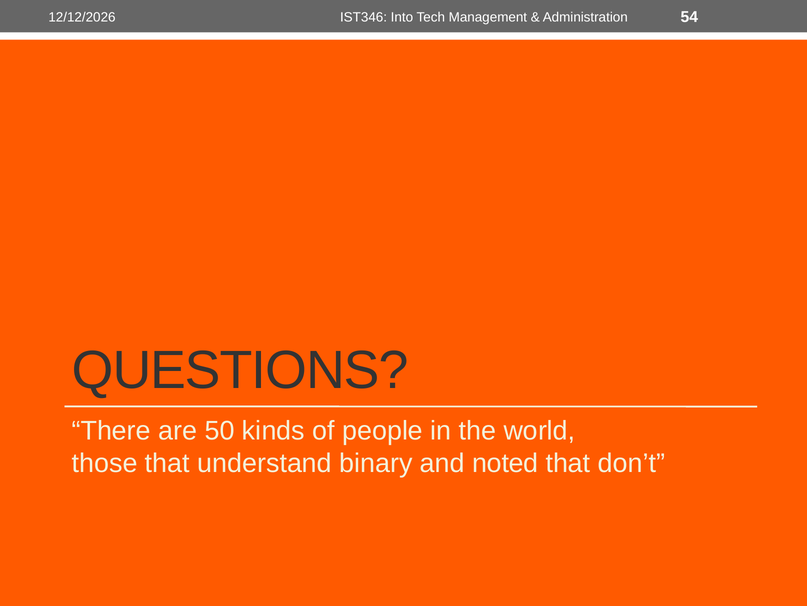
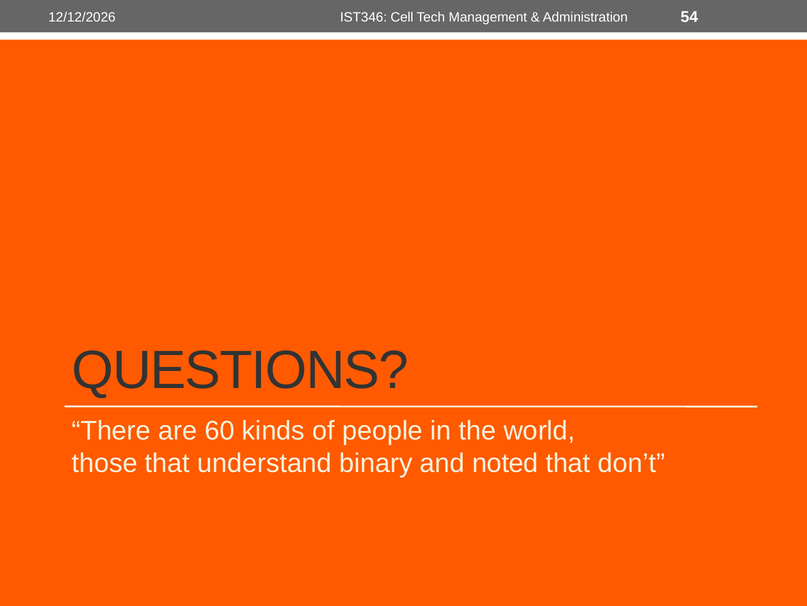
Into: Into -> Cell (402, 17)
50: 50 -> 60 (220, 430)
